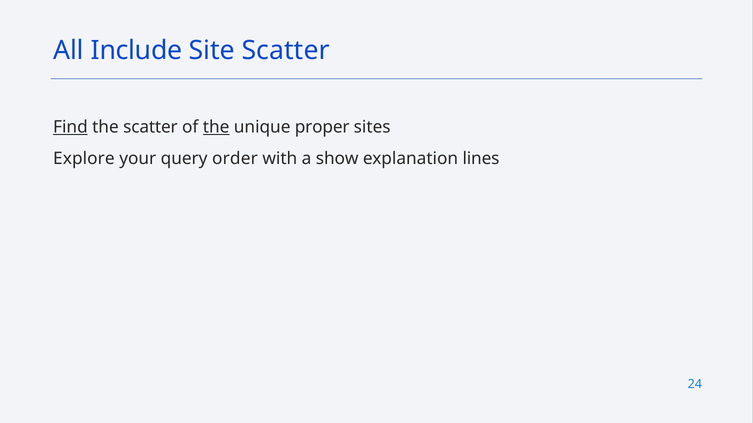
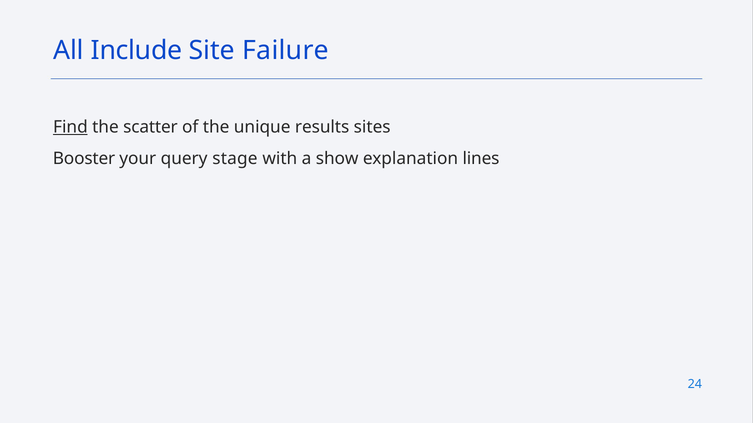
Site Scatter: Scatter -> Failure (286, 50)
the underline: present -> none (216, 127)
proper: proper -> results (322, 127)
Explore: Explore -> Booster (84, 159)
order: order -> stage (235, 159)
